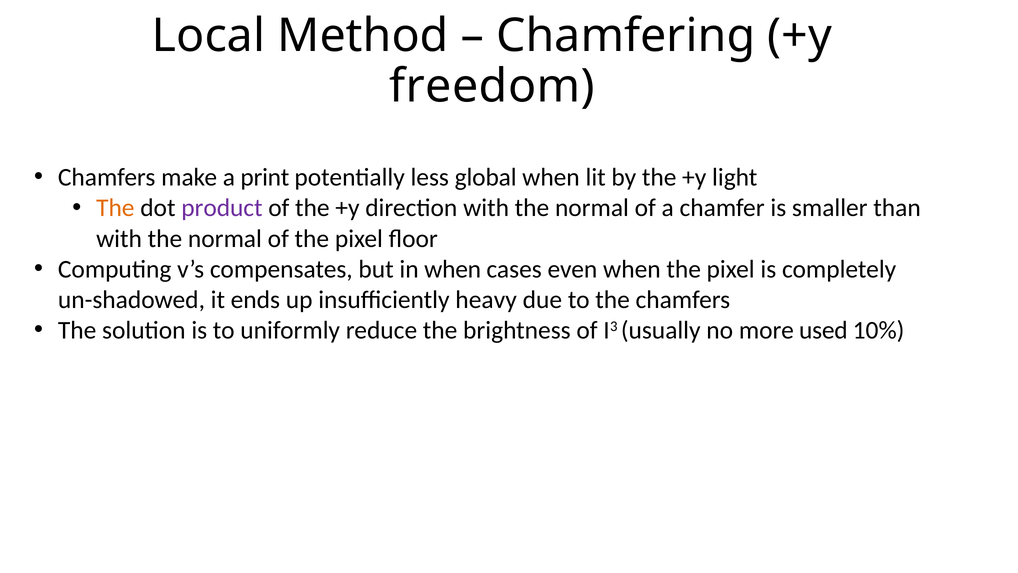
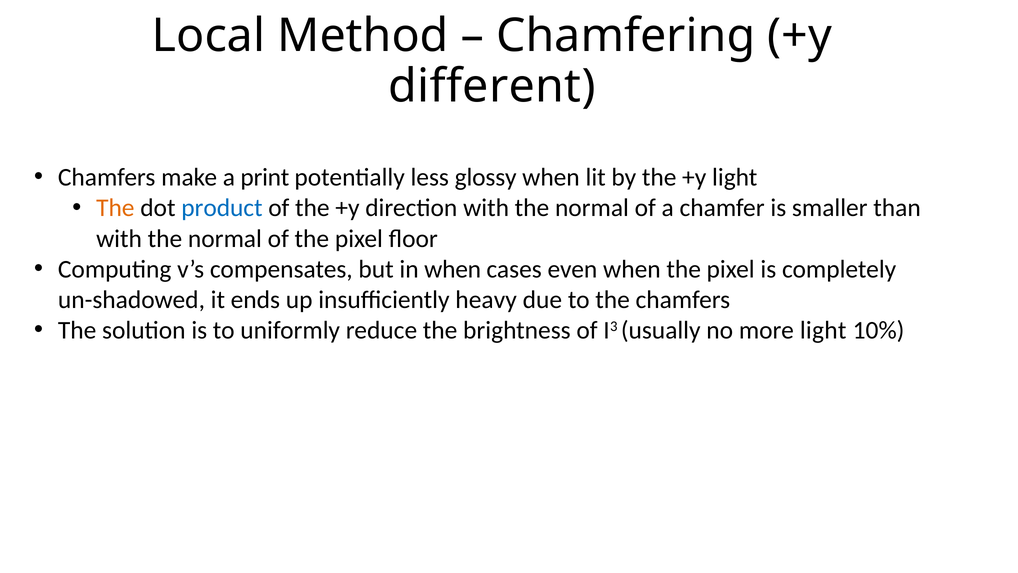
freedom: freedom -> different (492, 86)
global: global -> glossy (486, 177)
product colour: purple -> blue (222, 208)
more used: used -> light (823, 330)
